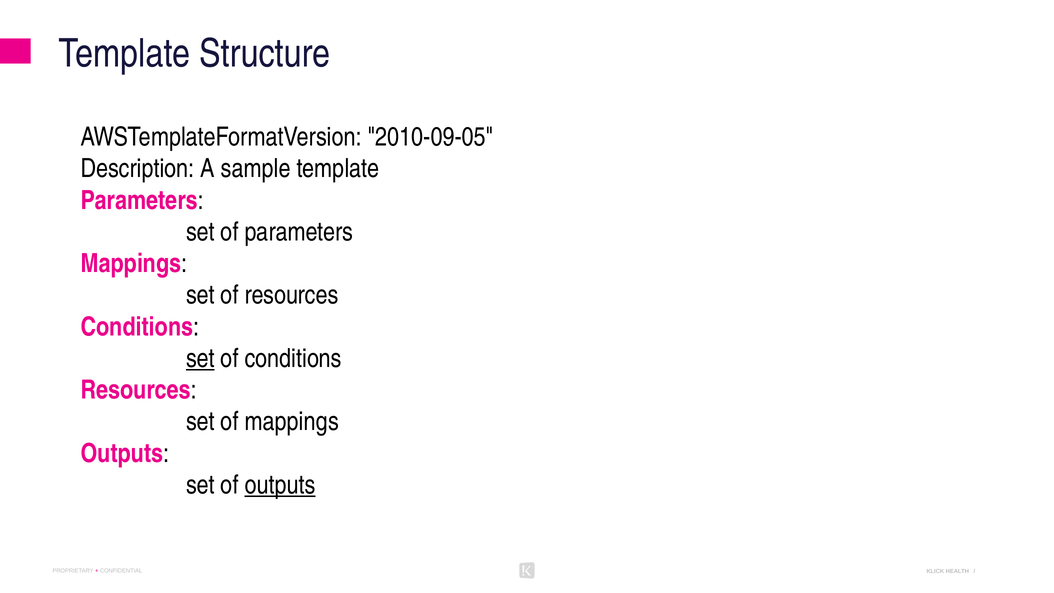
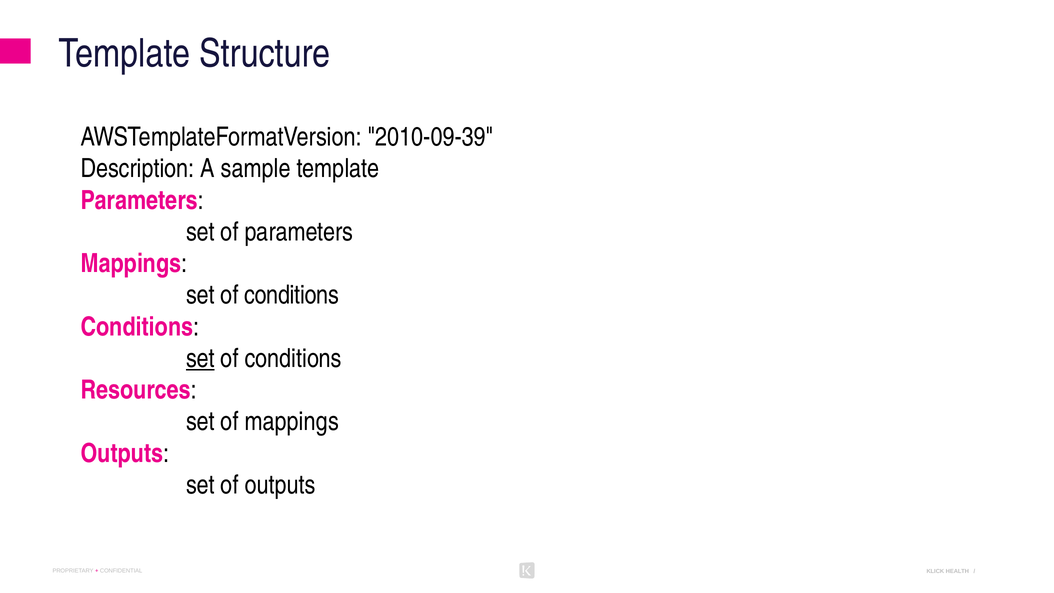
2010-09-05: 2010-09-05 -> 2010-09-39 (431, 137)
resources: resources -> conditions (291, 295)
outputs underline: present -> none (280, 485)
